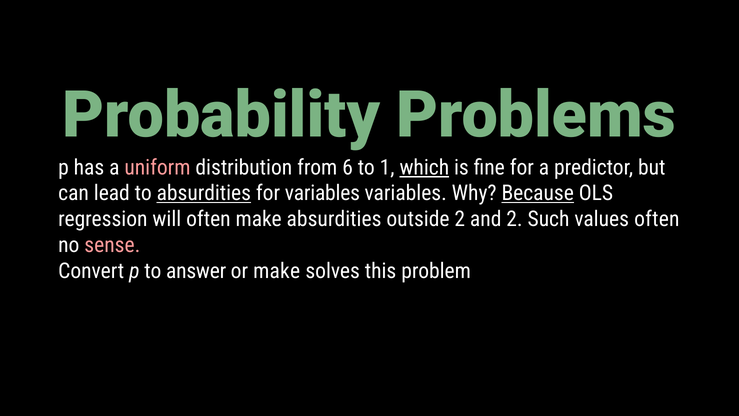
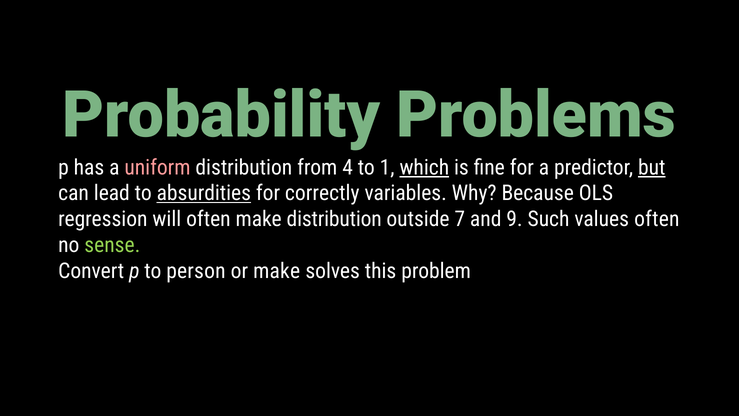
6: 6 -> 4 (348, 167)
but underline: none -> present (652, 167)
for variables: variables -> correctly (322, 193)
Because underline: present -> none (538, 193)
make absurdities: absurdities -> distribution (334, 219)
outside 2: 2 -> 7 (460, 219)
and 2: 2 -> 9 (515, 219)
sense colour: pink -> light green (112, 245)
answer: answer -> person (196, 271)
